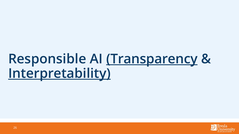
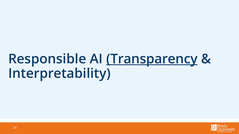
Interpretability underline: present -> none (59, 74)
